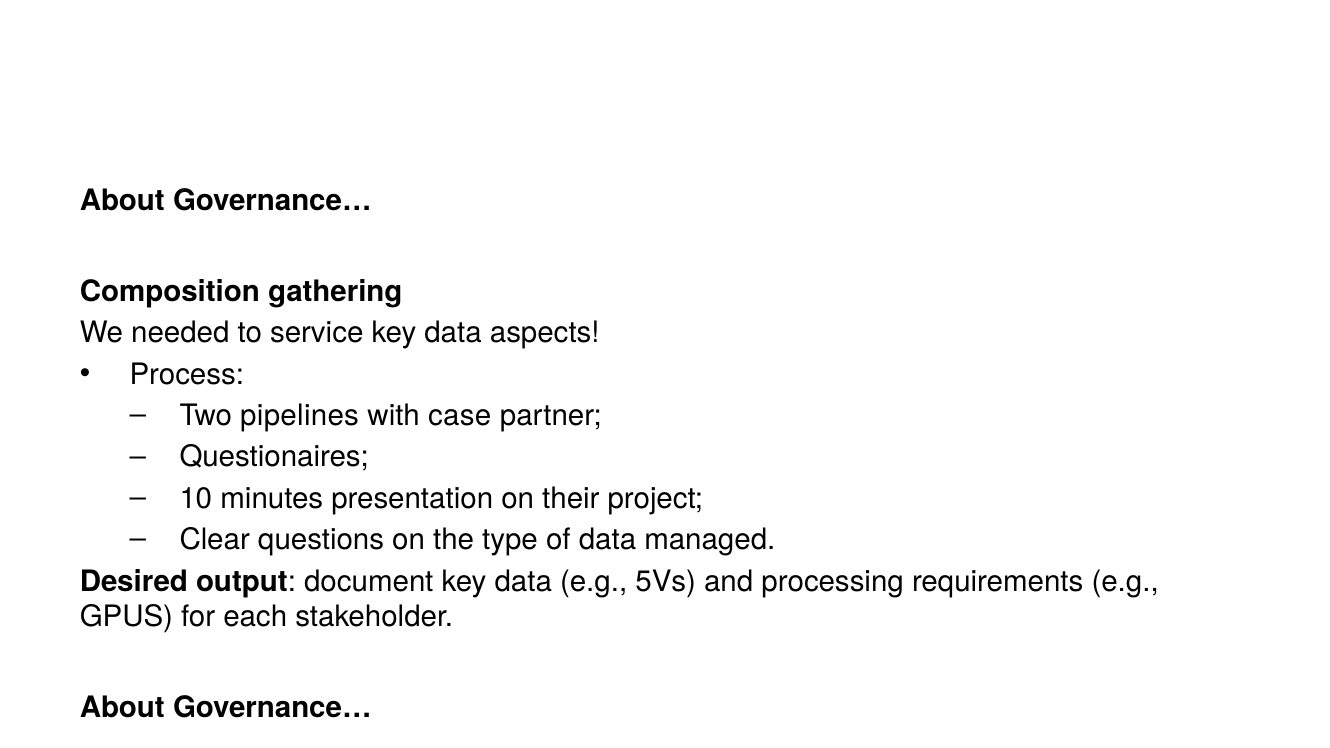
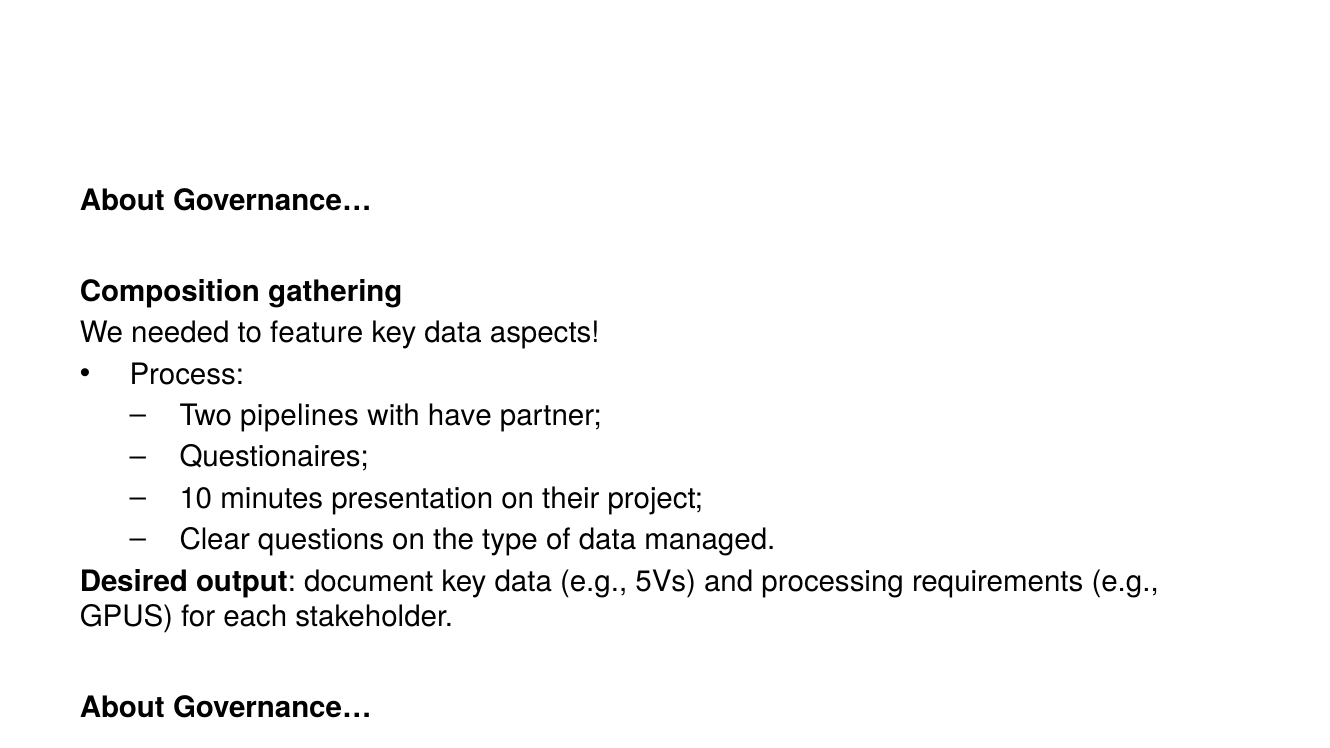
service: service -> feature (317, 333)
case: case -> have (460, 416)
